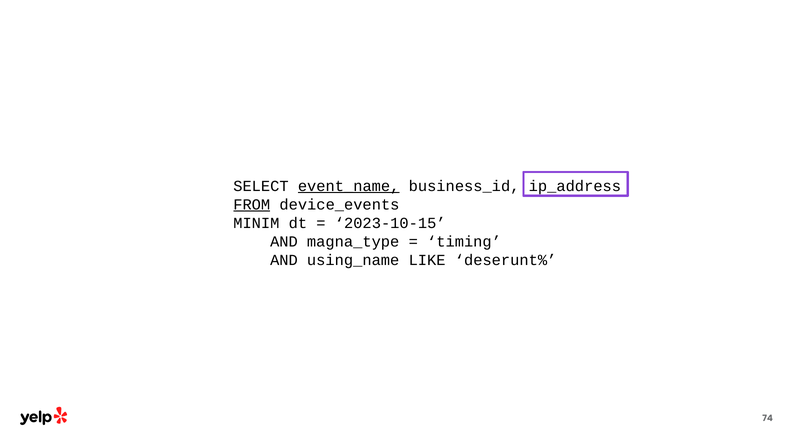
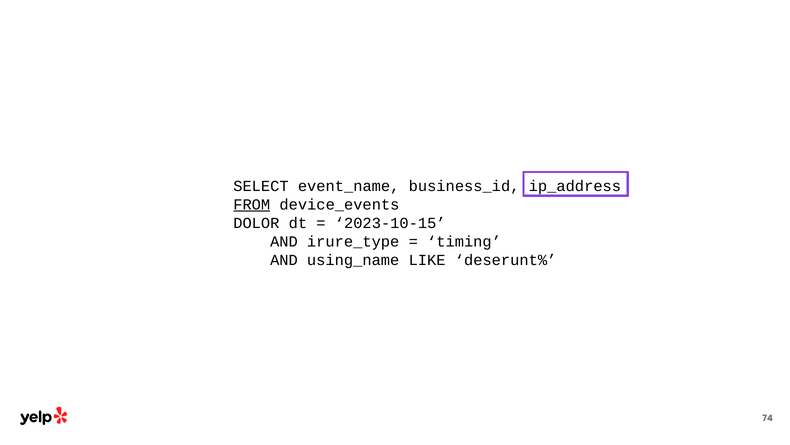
event_name underline: present -> none (349, 186)
MINIM: MINIM -> DOLOR (256, 223)
magna_type: magna_type -> irure_type (353, 241)
